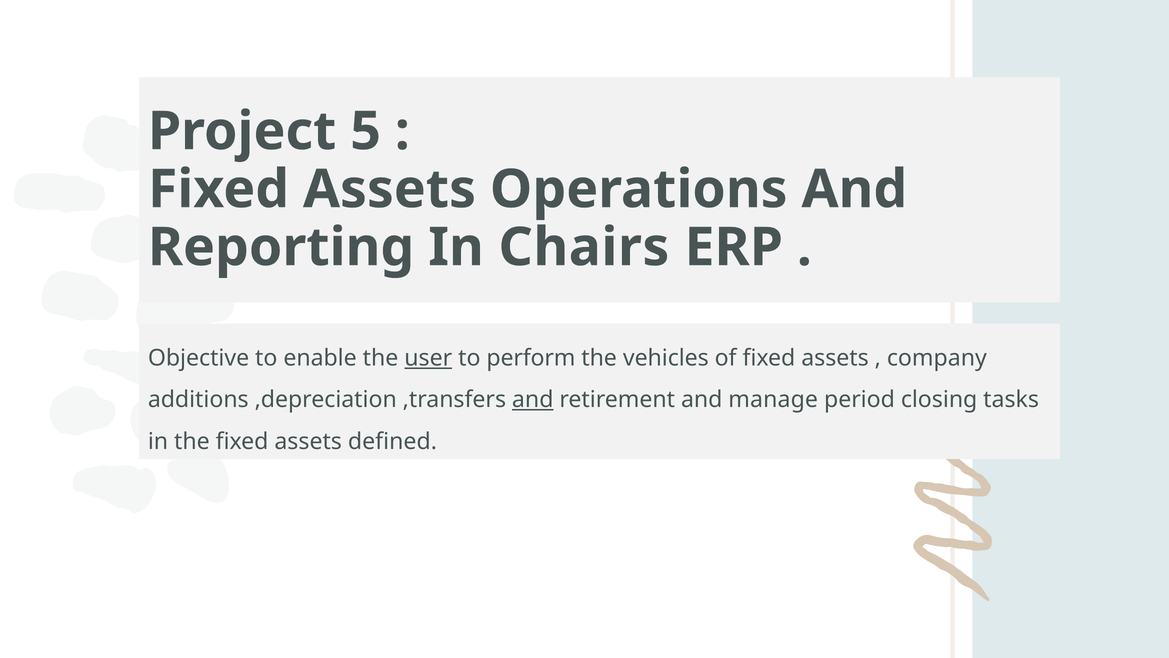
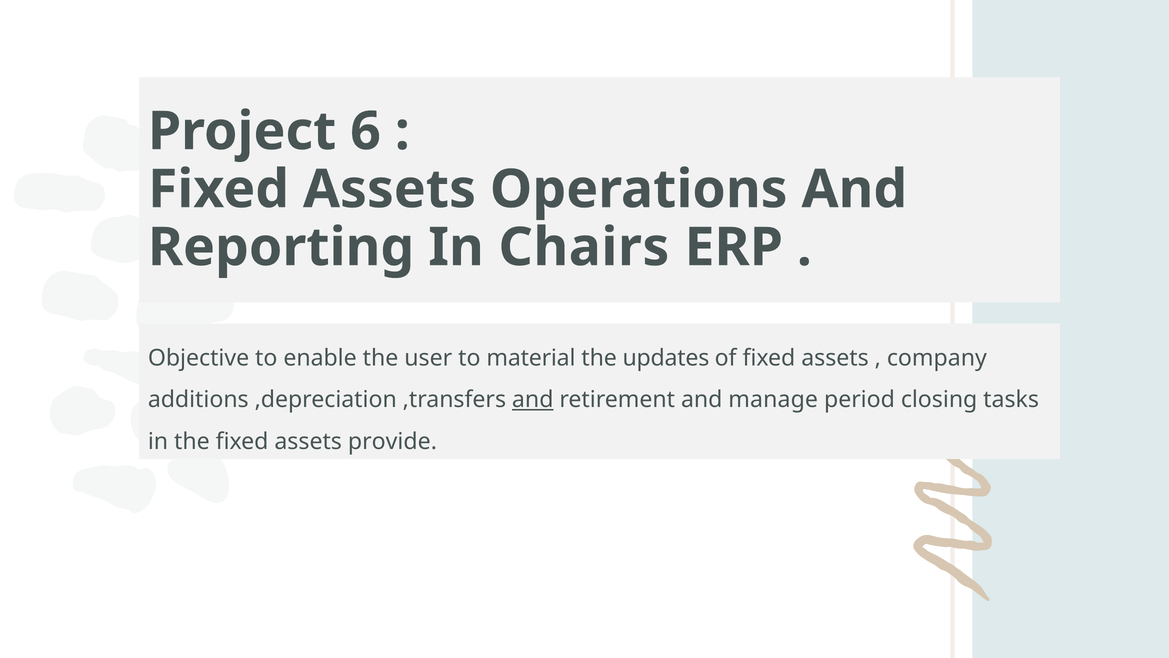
5: 5 -> 6 (366, 131)
user underline: present -> none (428, 358)
perform: perform -> material (531, 358)
vehicles: vehicles -> updates (666, 358)
defined: defined -> provide (392, 441)
